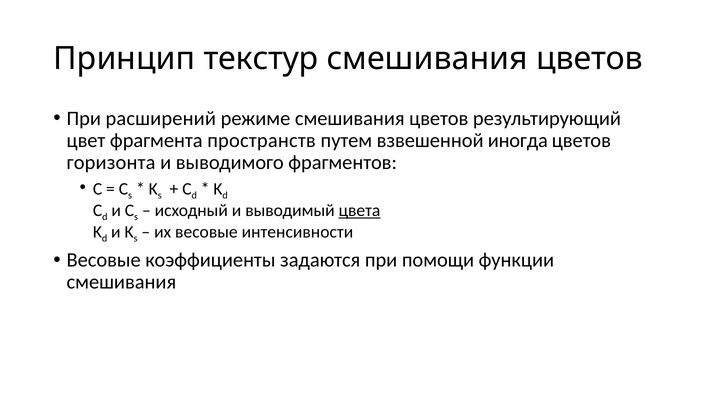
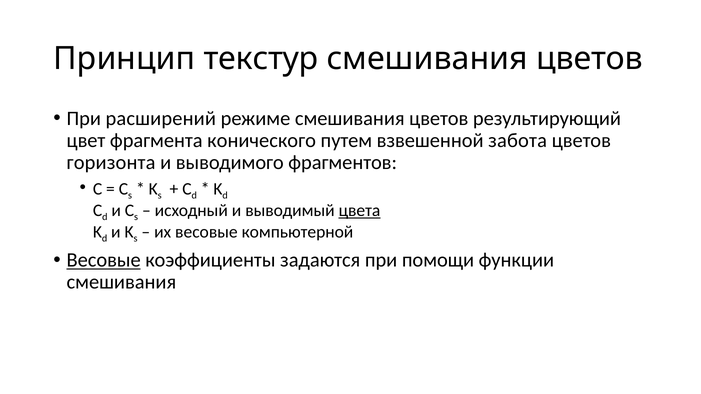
пространств: пространств -> конического (262, 141)
иногда: иногда -> забота (518, 141)
интенсивности: интенсивности -> компьютерной (297, 232)
Весовые underline: none -> present (104, 260)
